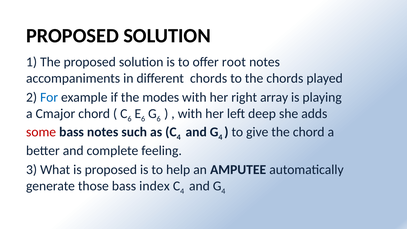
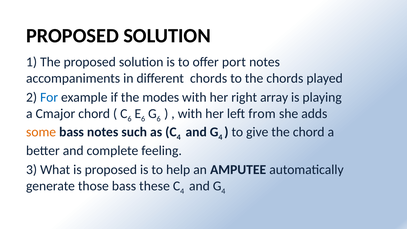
root: root -> port (234, 62)
deep: deep -> from (262, 114)
some colour: red -> orange (41, 132)
index: index -> these (155, 186)
